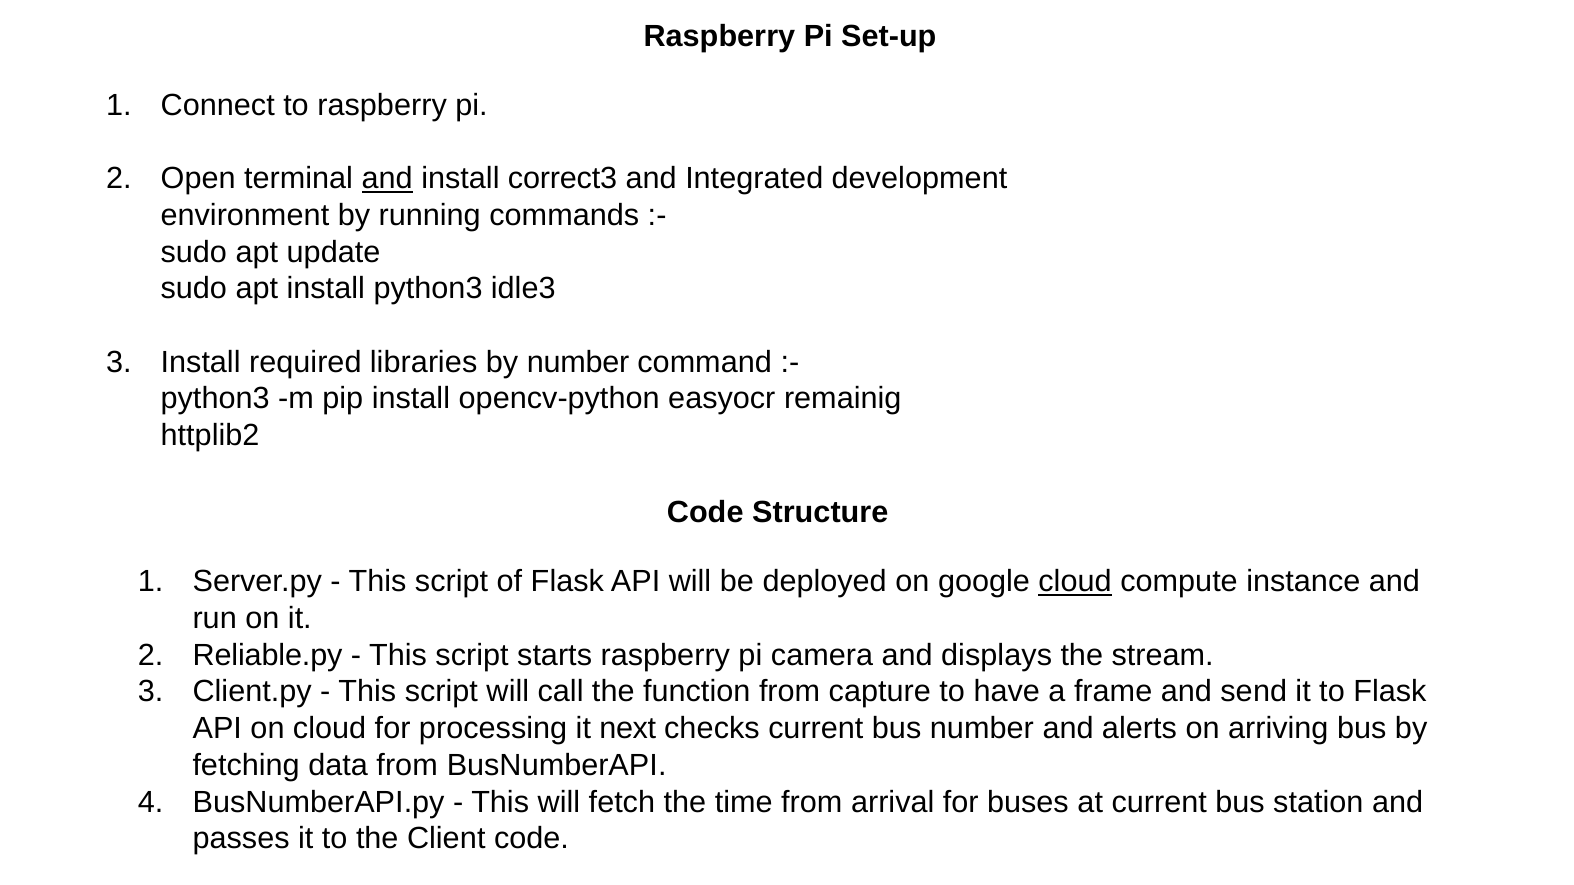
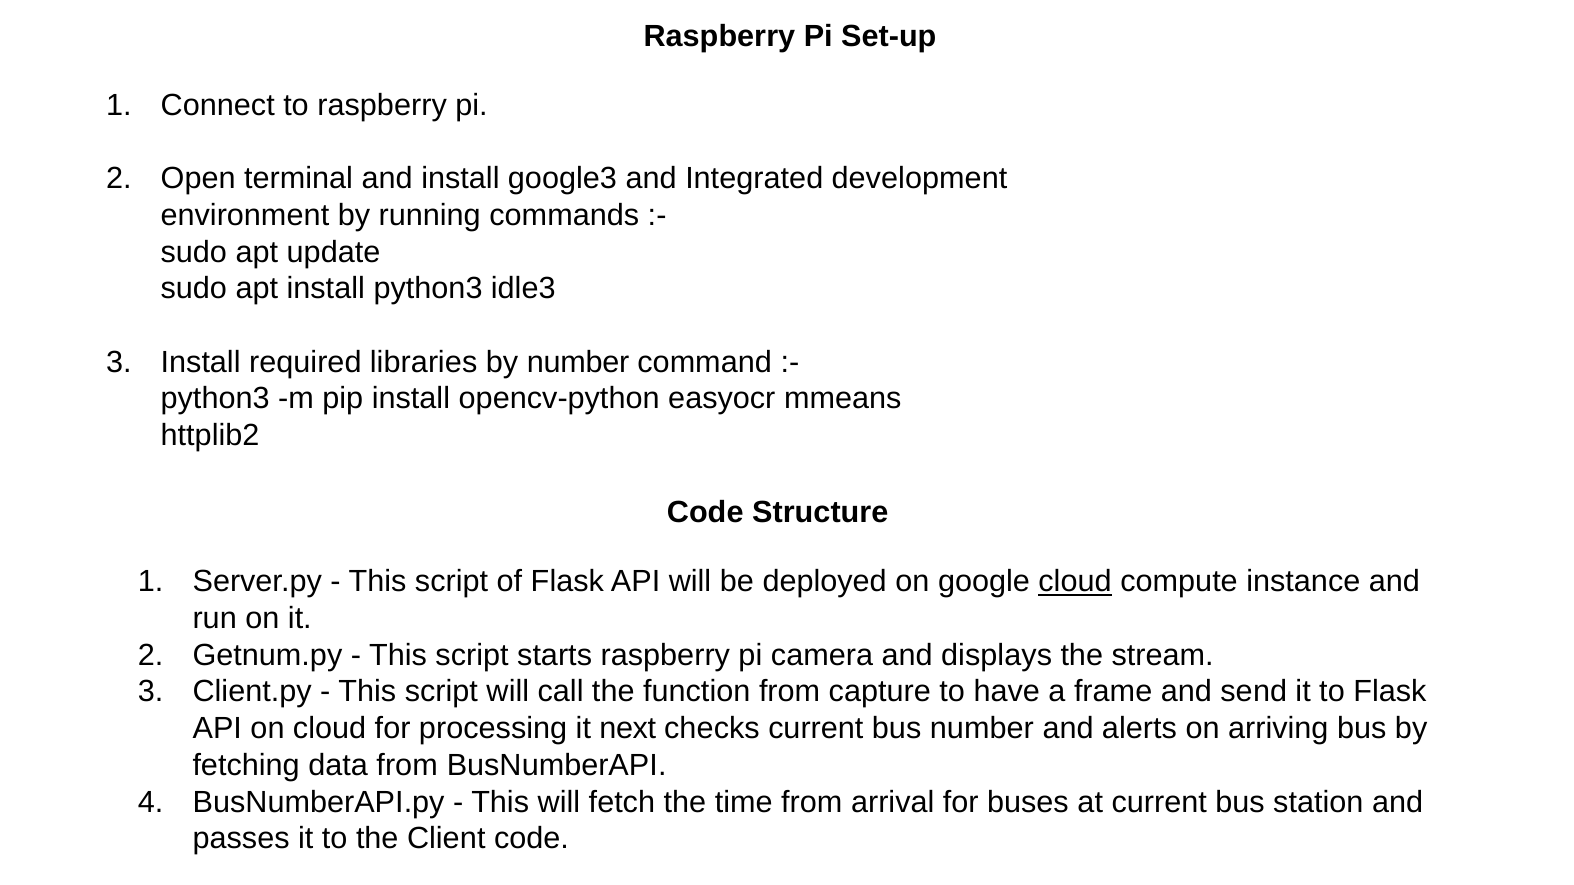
and underline: present -> none (387, 179)
correct3: correct3 -> google3 (562, 179)
remainig: remainig -> mmeans (843, 399)
Reliable.py: Reliable.py -> Getnum.py (267, 655)
